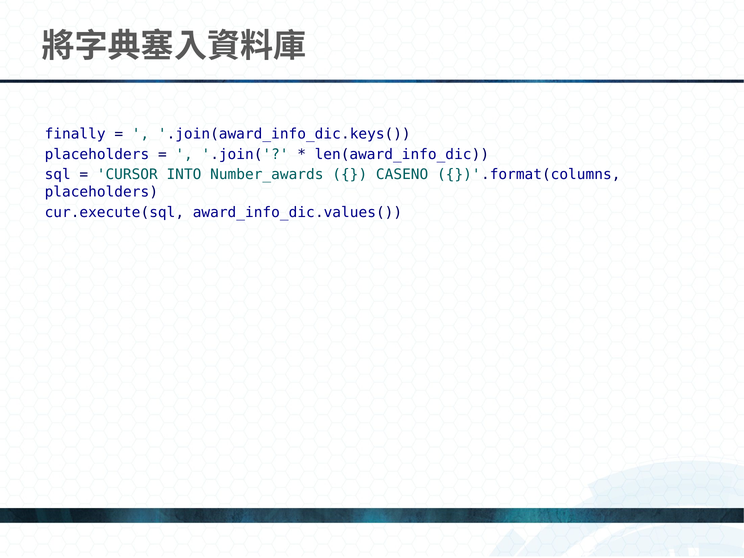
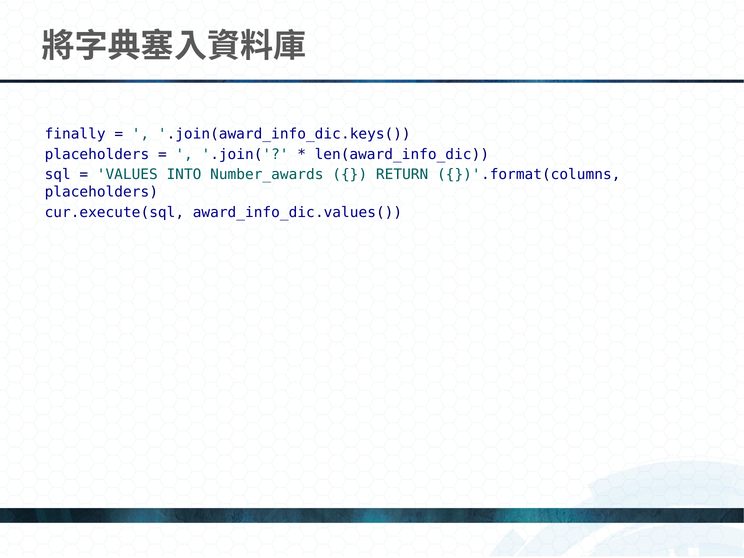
CURSOR: CURSOR -> VALUES (127, 175)
CASENO: CASENO -> RETURN (402, 175)
